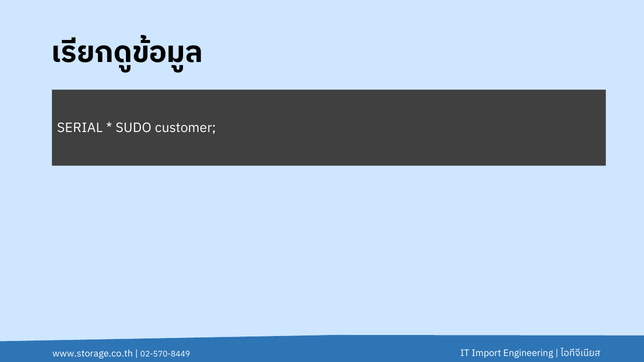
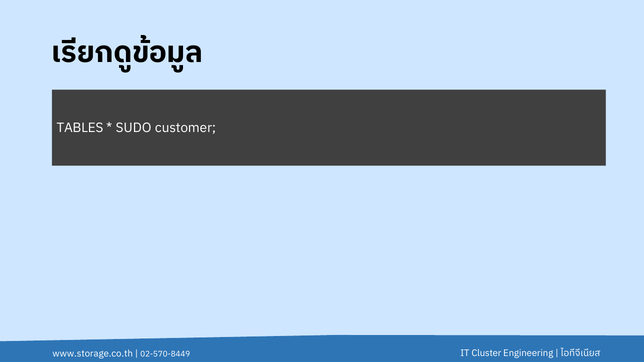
SERIAL: SERIAL -> TABLES (80, 128)
Import: Import -> Cluster (486, 353)
